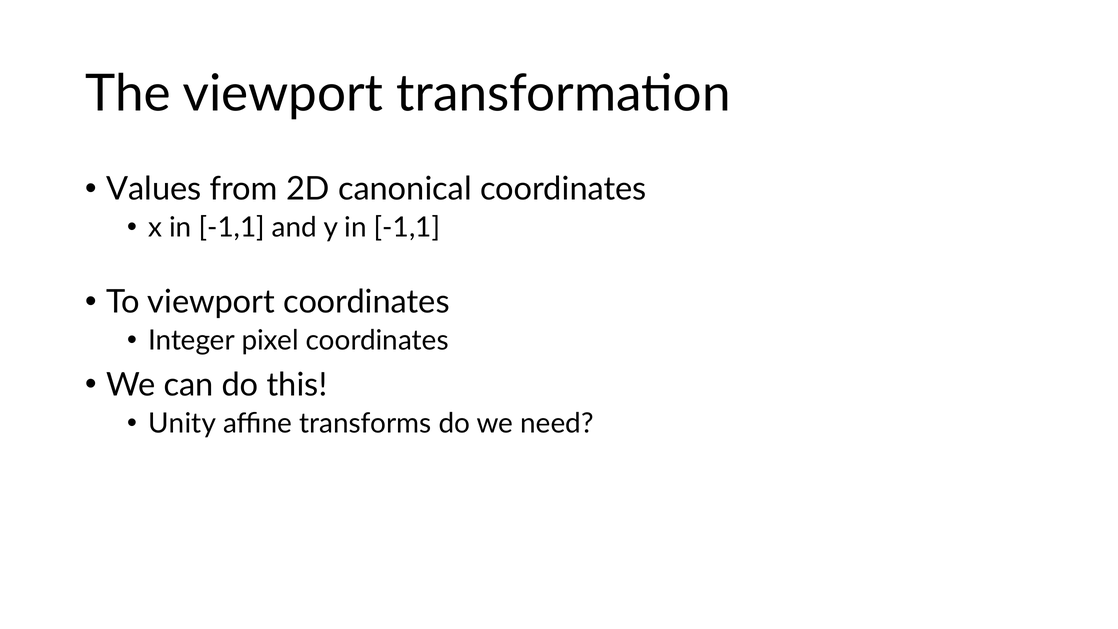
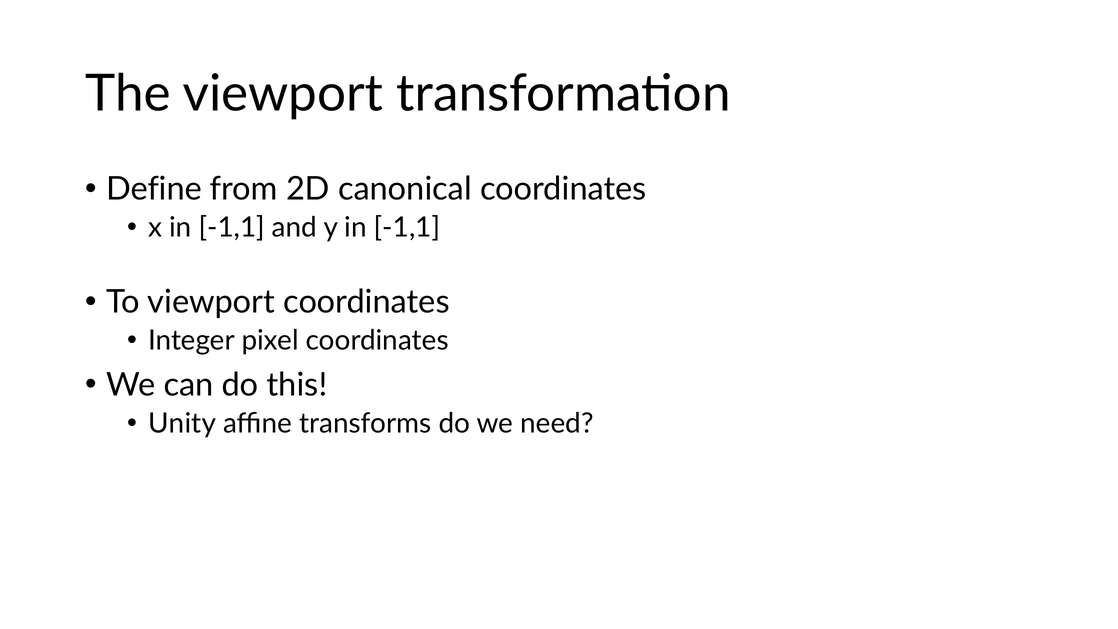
Values: Values -> Define (154, 189)
